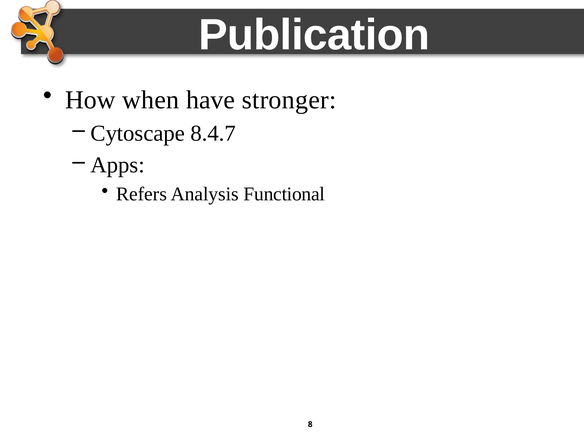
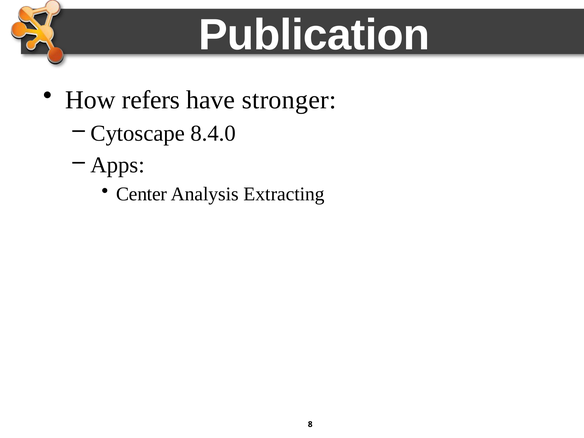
when: when -> refers (151, 100)
8.4.7: 8.4.7 -> 8.4.0 (213, 133)
Refers: Refers -> Center (142, 194)
Functional: Functional -> Extracting (284, 194)
